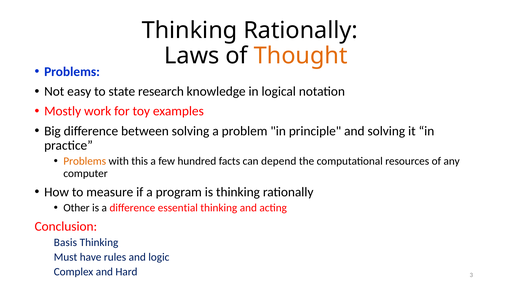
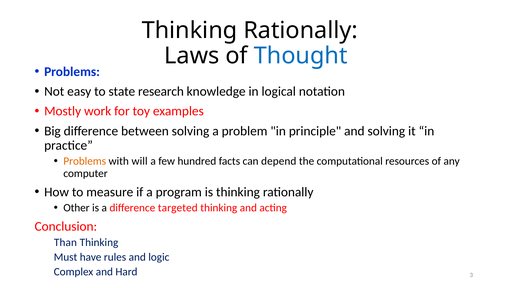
Thought colour: orange -> blue (301, 56)
this: this -> will (140, 161)
essential: essential -> targeted (178, 208)
Basis: Basis -> Than (65, 242)
